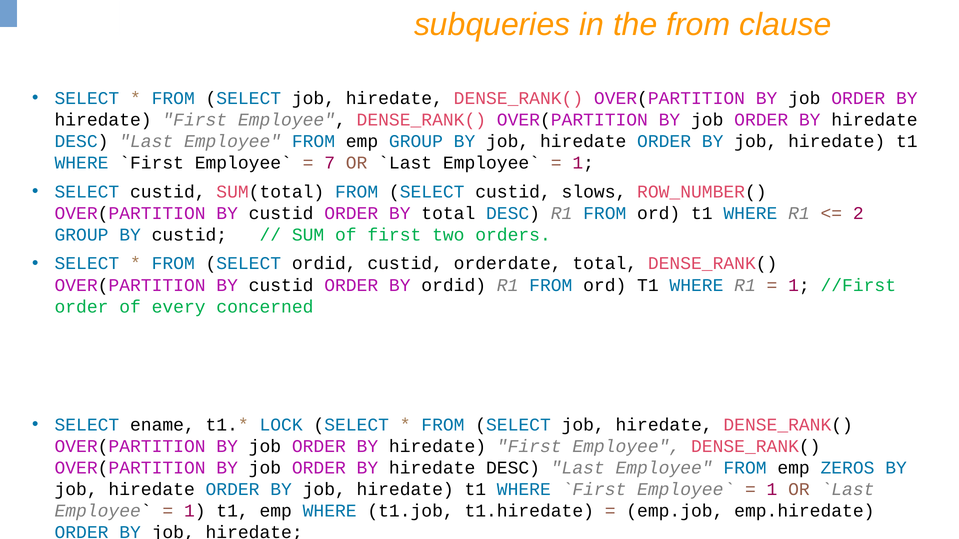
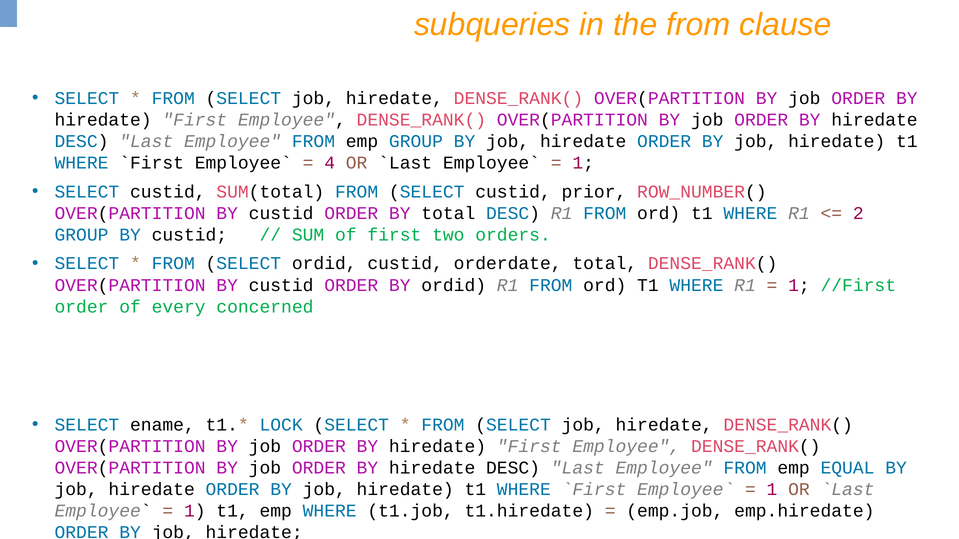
7: 7 -> 4 (330, 163)
slows: slows -> prior (594, 192)
ZEROS: ZEROS -> EQUAL (848, 468)
